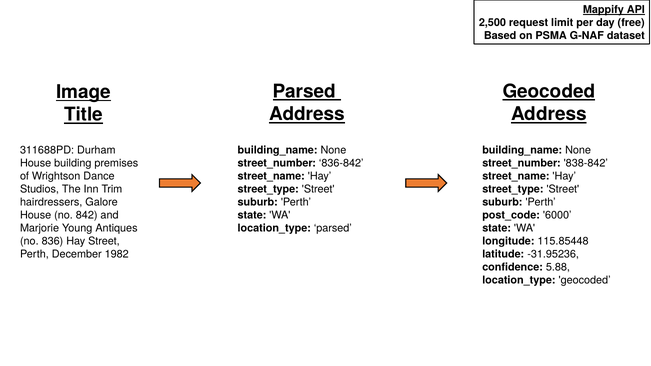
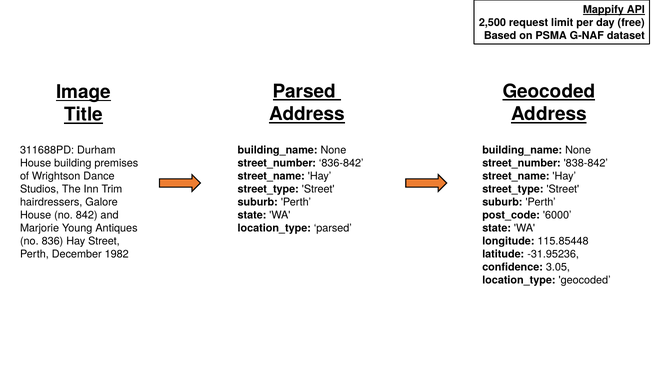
5.88: 5.88 -> 3.05 (558, 267)
